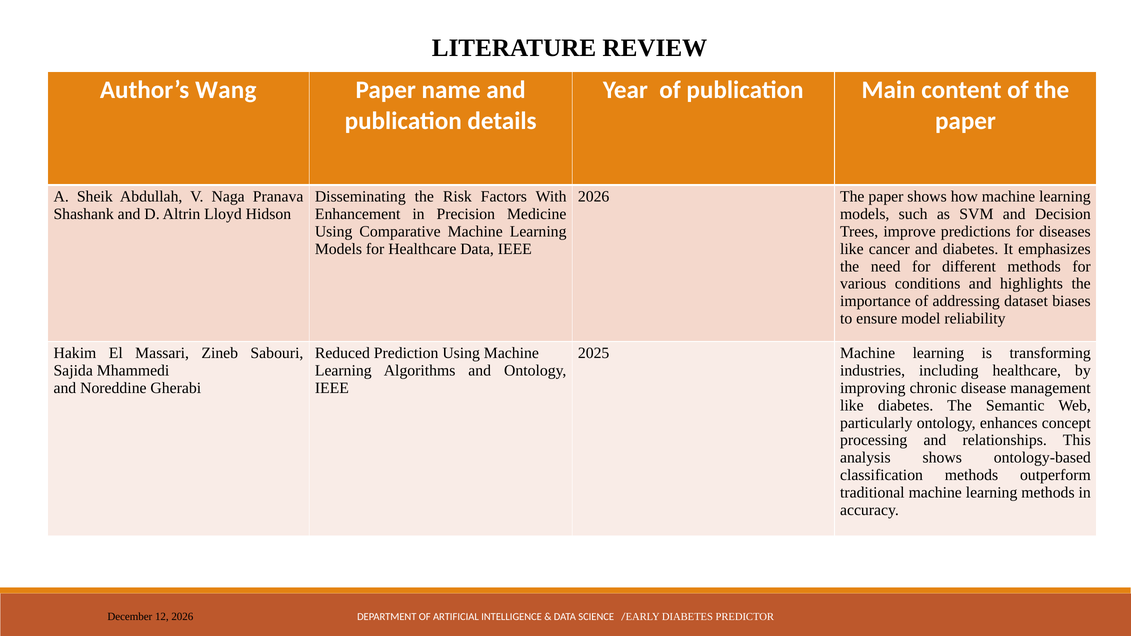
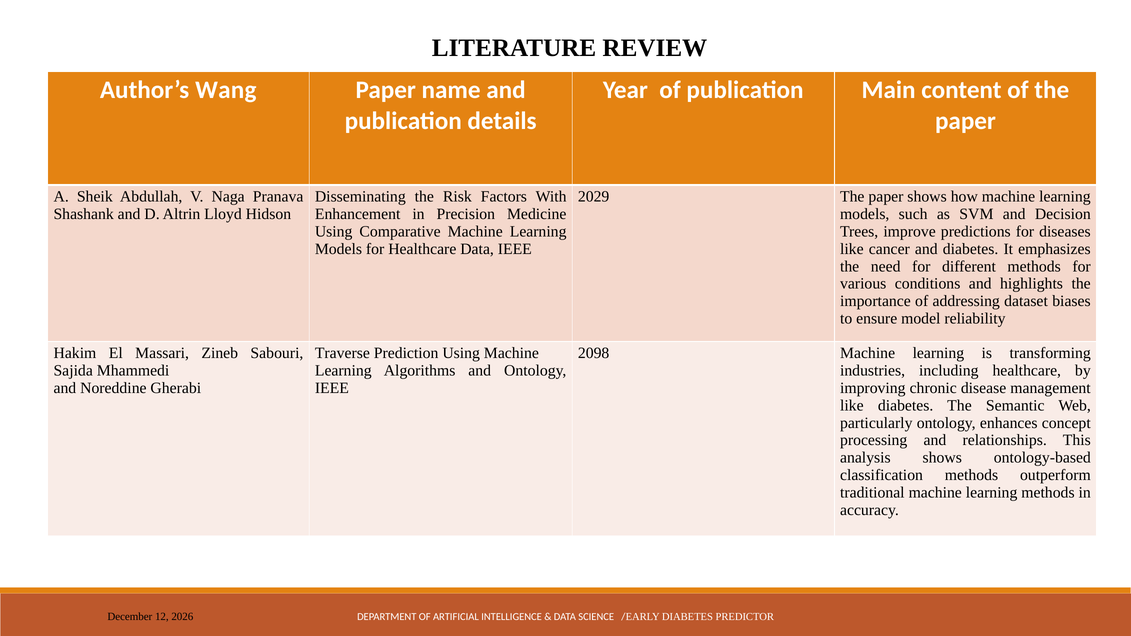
2026: 2026 -> 2029 (594, 197)
Reduced: Reduced -> Traverse (342, 353)
2025: 2025 -> 2098 (594, 353)
